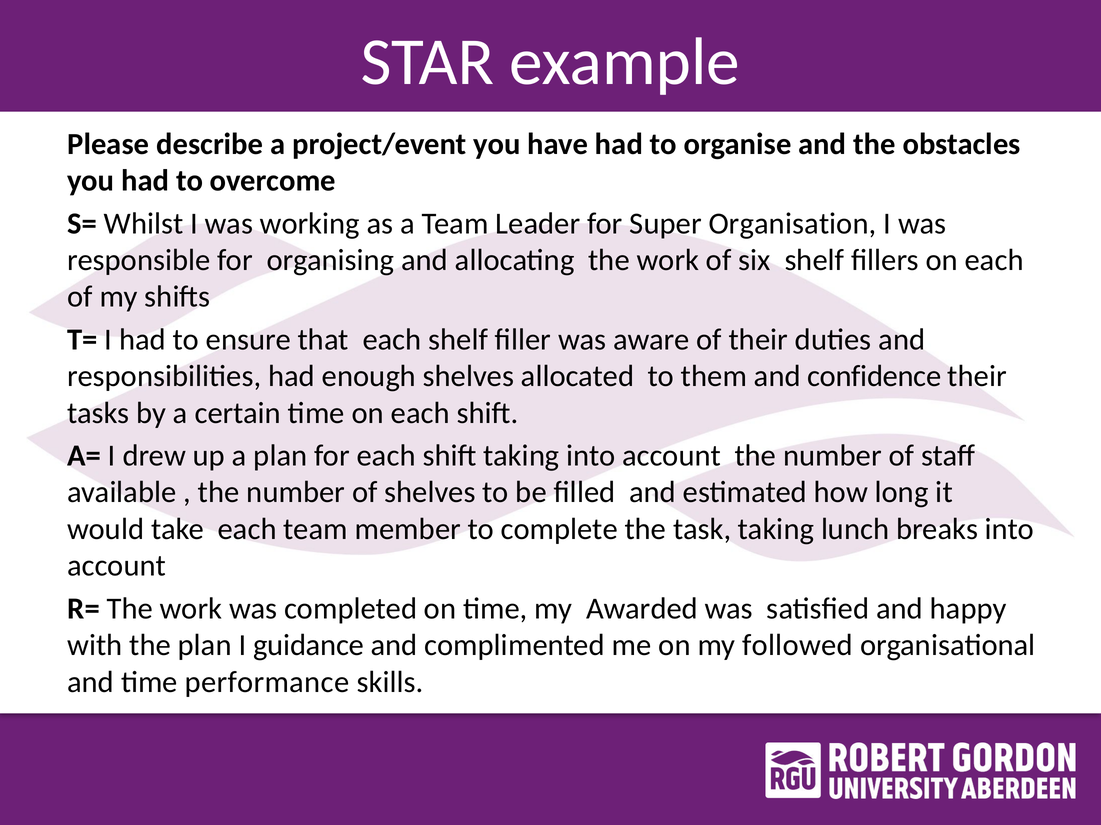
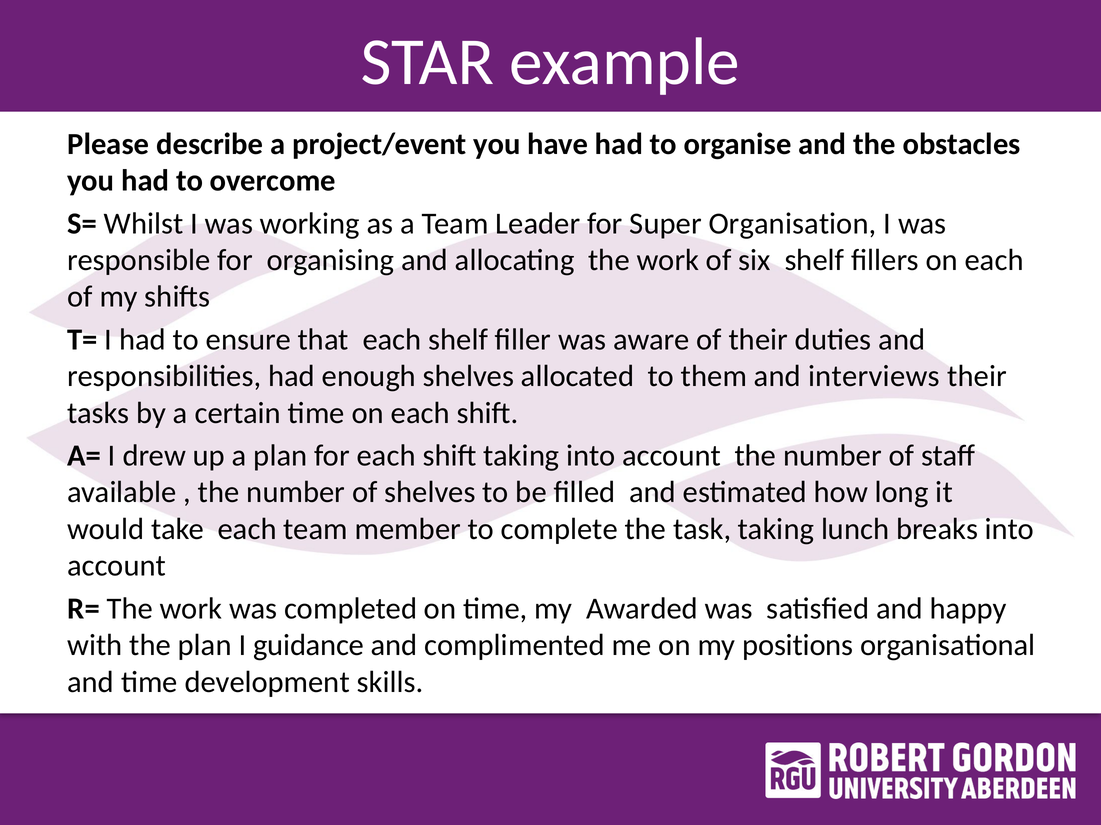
confidence: confidence -> interviews (874, 377)
followed: followed -> positions (798, 646)
performance: performance -> development (267, 683)
